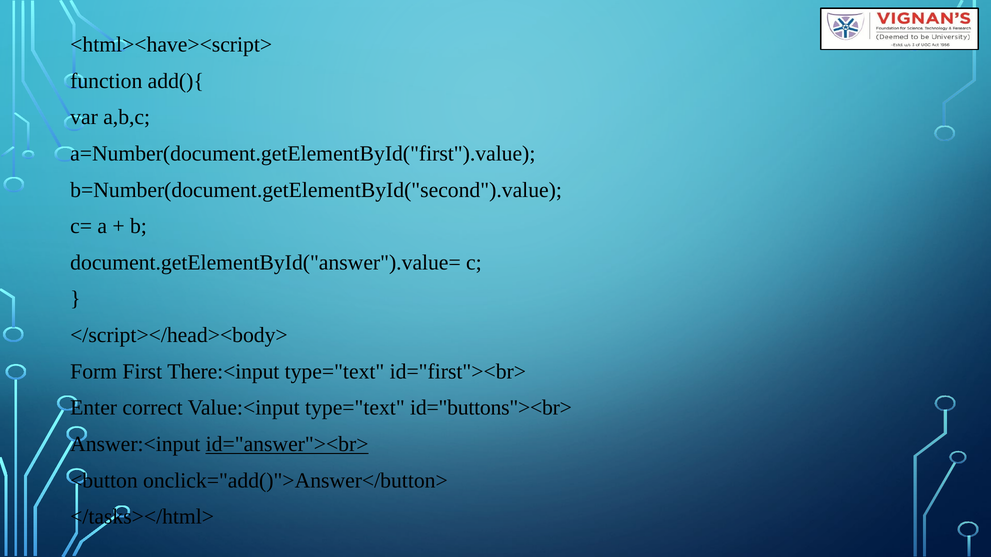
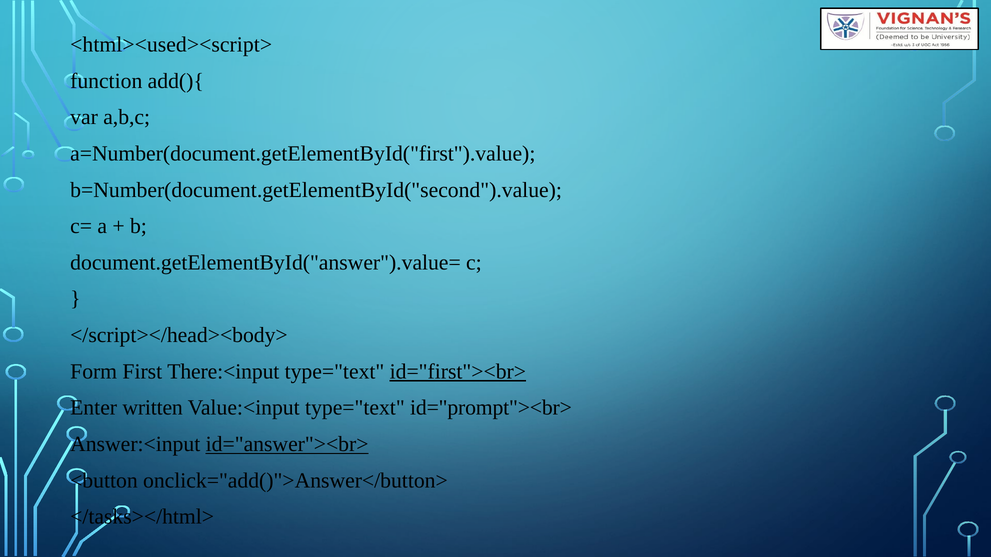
<html><have><script>: <html><have><script> -> <html><used><script> (171, 45)
id="first"><br> underline: none -> present (458, 372)
correct: correct -> written (153, 408)
id="buttons"><br>: id="buttons"><br> -> id="prompt"><br> (491, 408)
